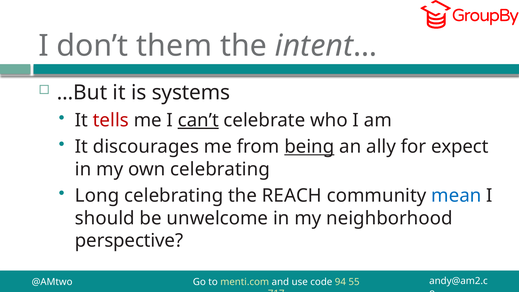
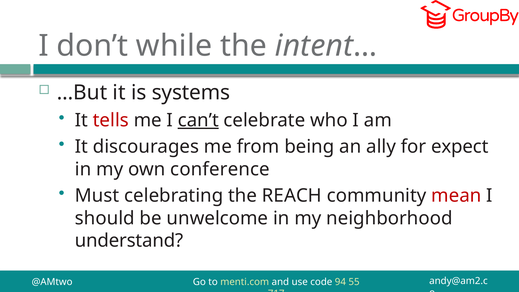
them: them -> while (174, 46)
being underline: present -> none (309, 147)
own celebrating: celebrating -> conference (220, 169)
Long: Long -> Must (97, 196)
mean colour: blue -> red (456, 196)
perspective: perspective -> understand (129, 241)
